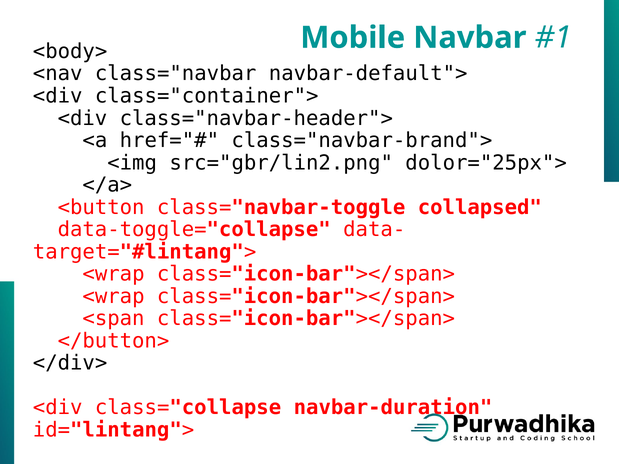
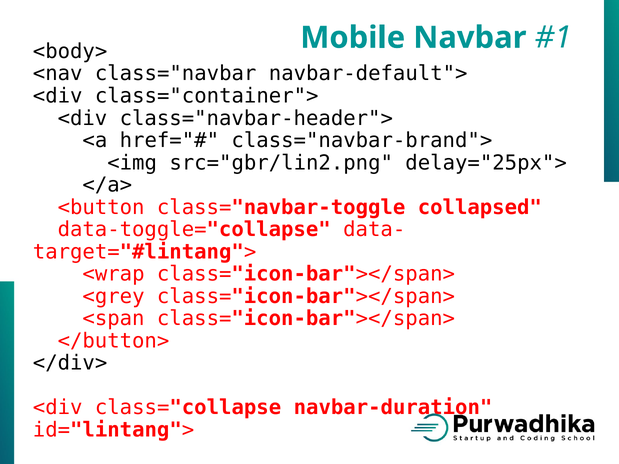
dolor="25px">: dolor="25px"> -> delay="25px"> (486, 163)
<wrap: <wrap -> <grey (114, 296)
